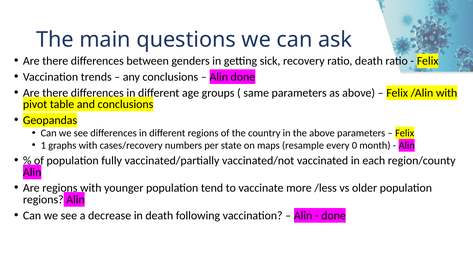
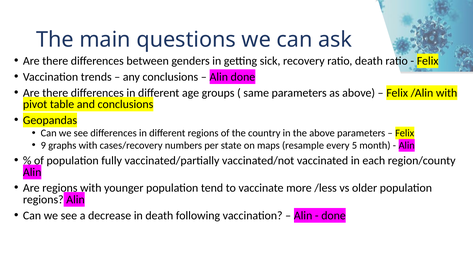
1: 1 -> 9 (43, 146)
0: 0 -> 5 (354, 146)
